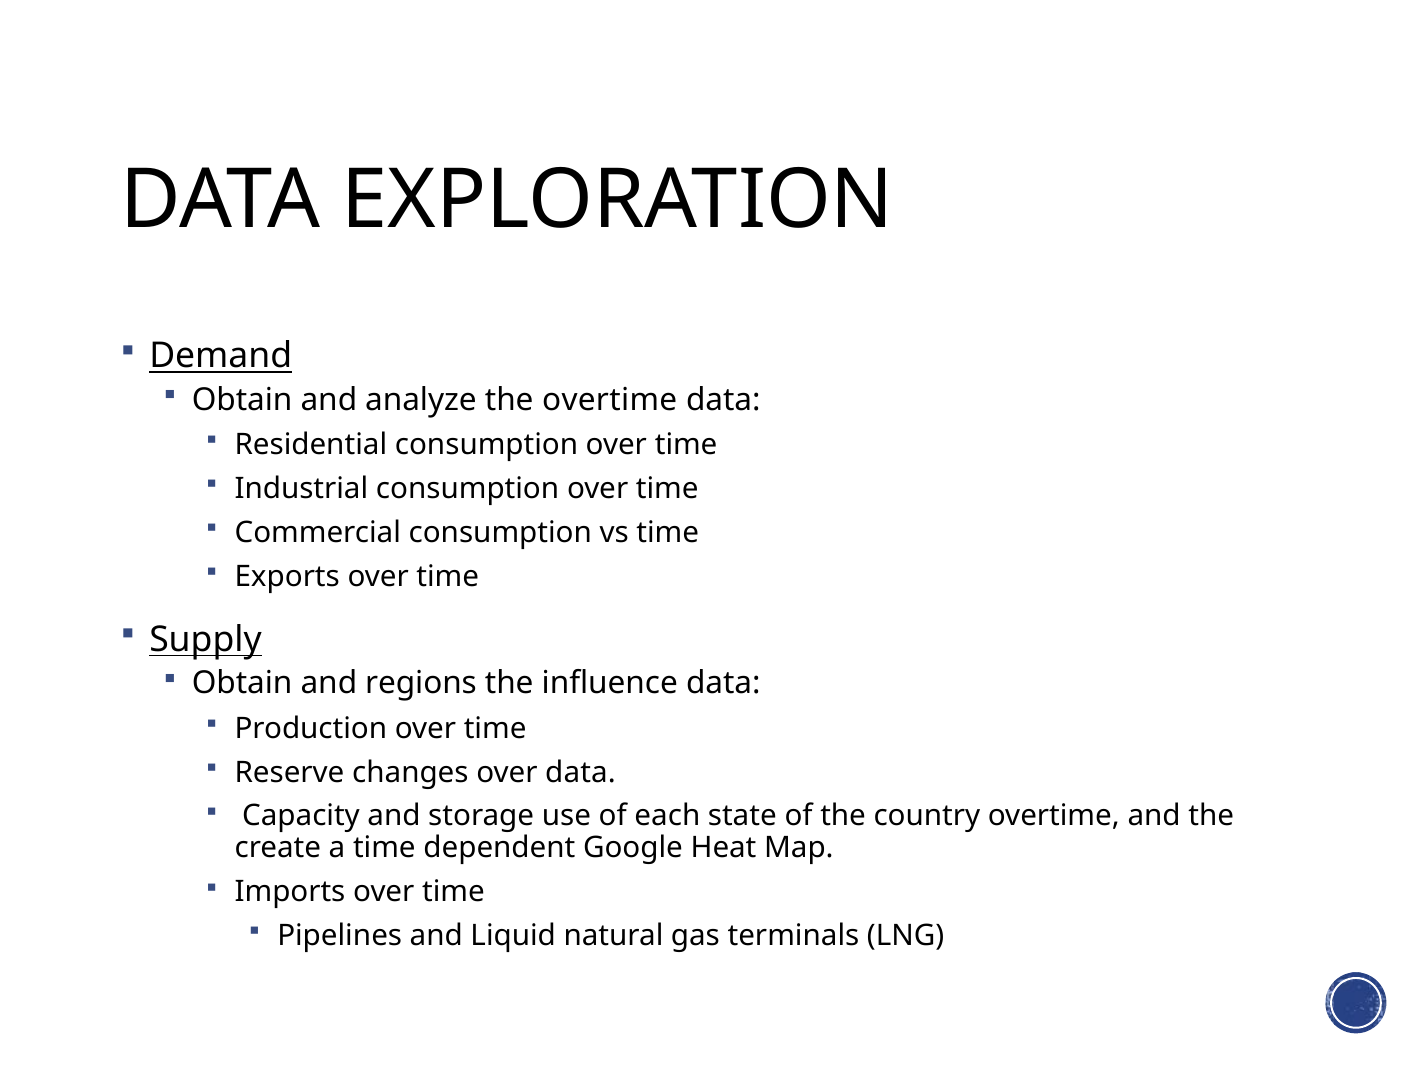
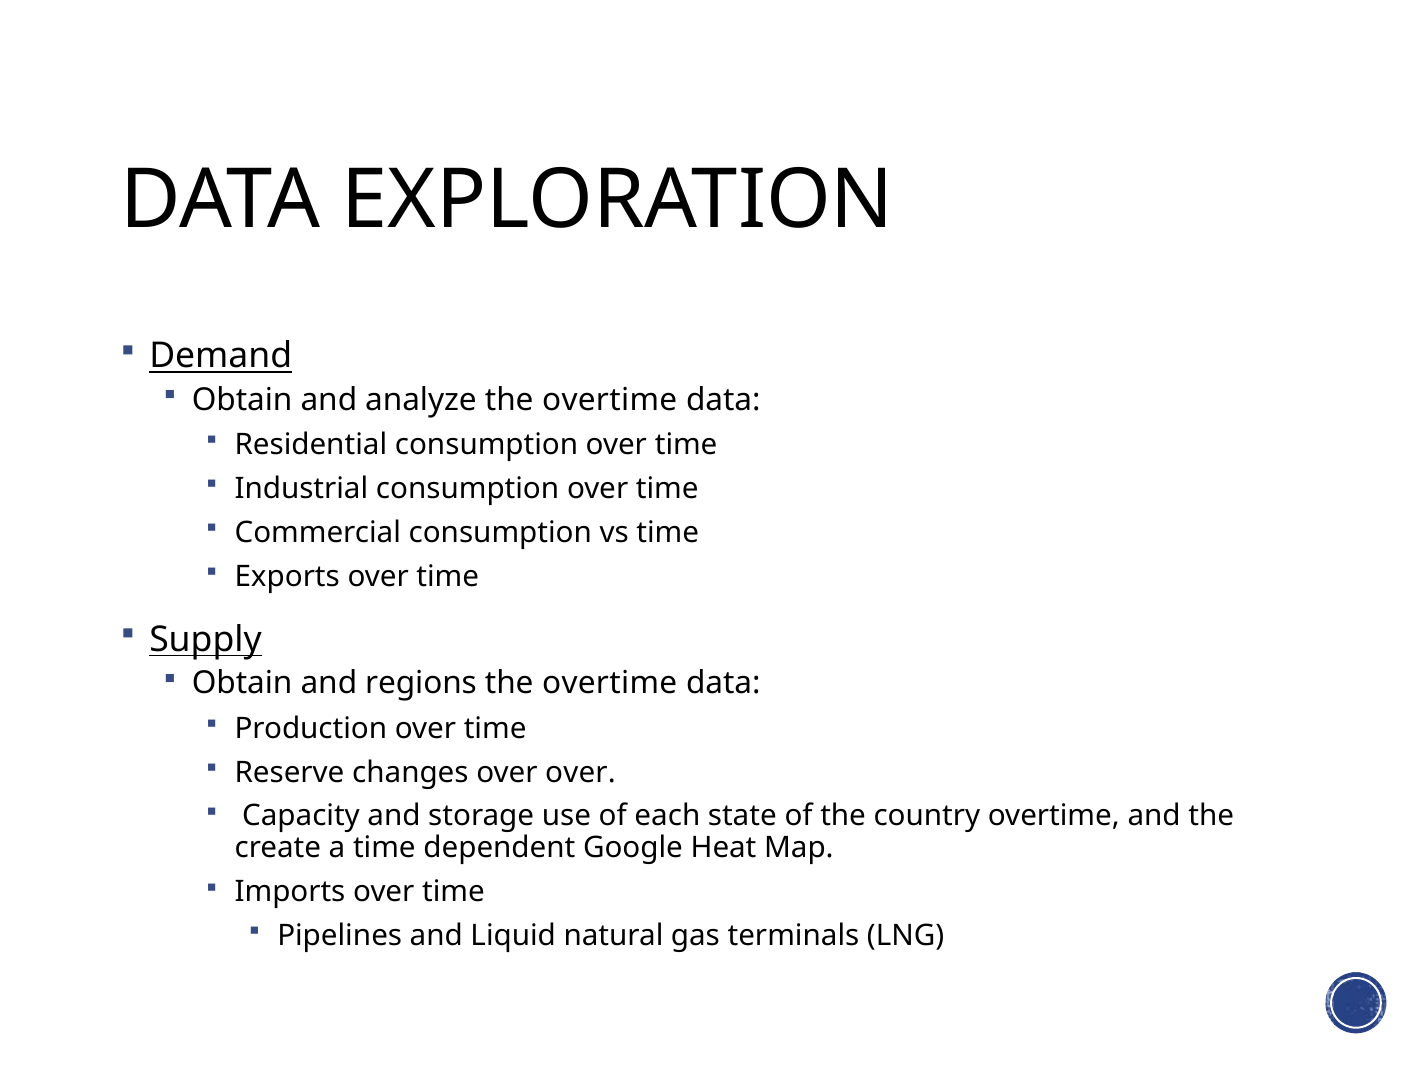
influence: influence -> overtime (610, 684)
over data: data -> over (580, 773)
